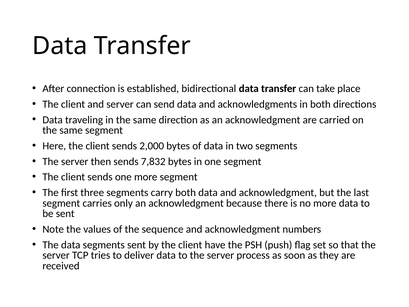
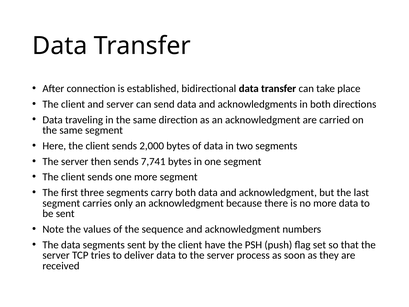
7,832: 7,832 -> 7,741 (153, 161)
